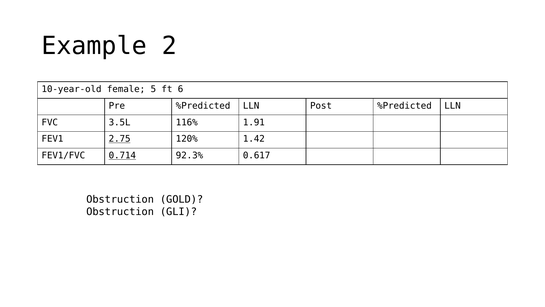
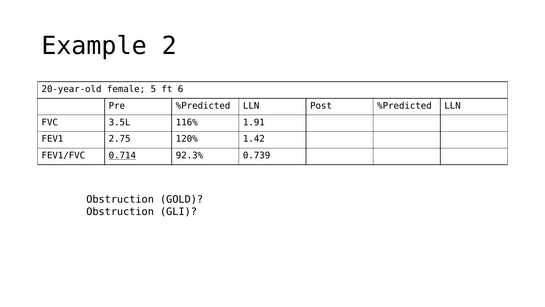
10-year-old: 10-year-old -> 20-year-old (72, 89)
2.75 underline: present -> none (120, 139)
0.617: 0.617 -> 0.739 (257, 155)
